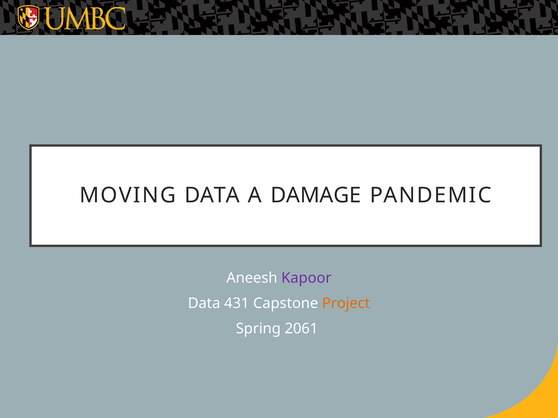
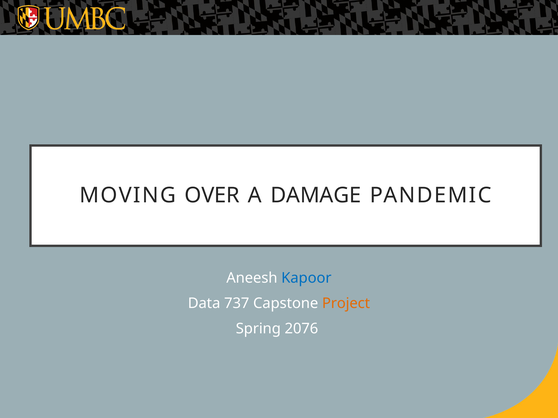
MOVING DATA: DATA -> OVER (212, 196)
Kapoor colour: purple -> blue (306, 278)
431: 431 -> 737 (237, 304)
2061: 2061 -> 2076 (301, 329)
